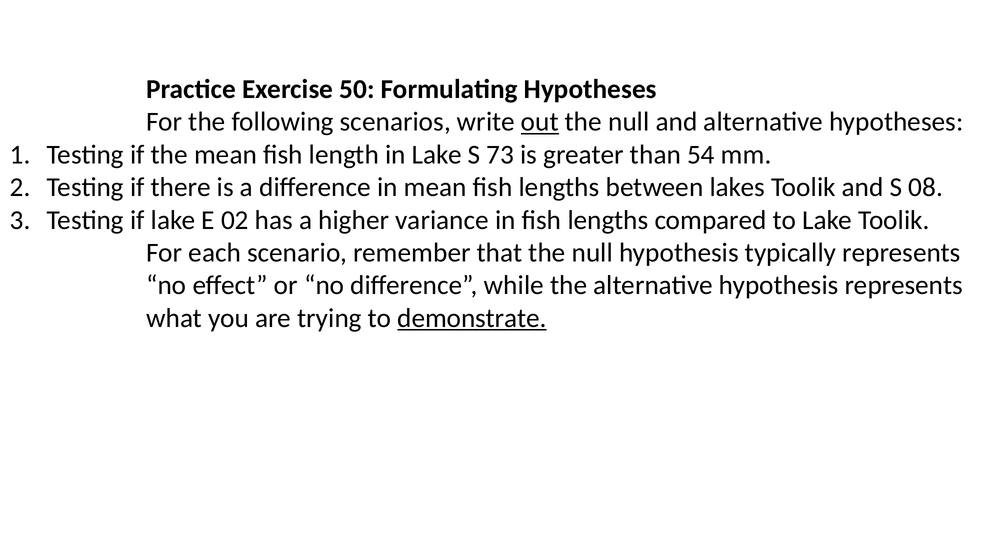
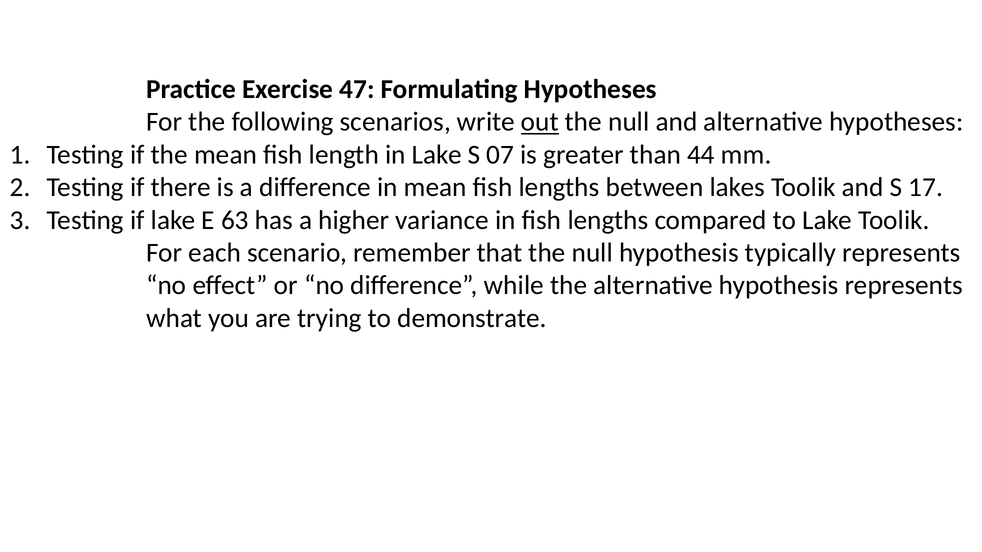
50: 50 -> 47 (357, 89)
73: 73 -> 07 (500, 155)
54: 54 -> 44 (701, 155)
08: 08 -> 17 (926, 187)
02: 02 -> 63 (235, 220)
demonstrate underline: present -> none (472, 318)
